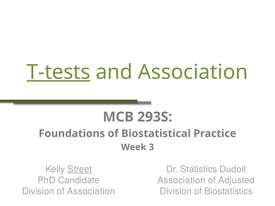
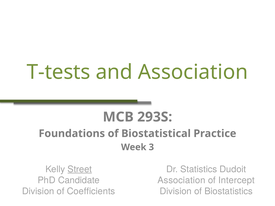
T-tests underline: present -> none (59, 72)
Adjusted: Adjusted -> Intercept (237, 180)
of Association: Association -> Coefficients (91, 191)
